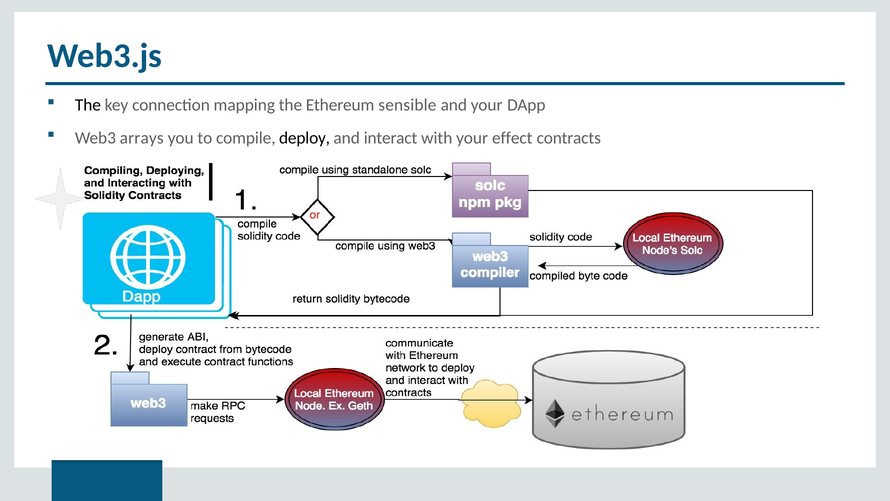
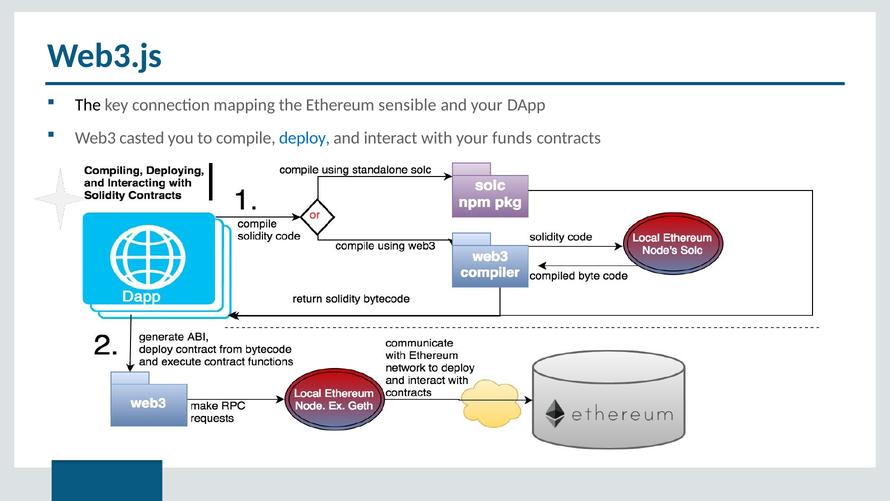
arrays: arrays -> casted (142, 138)
deploy colour: black -> blue (305, 138)
effect: effect -> funds (512, 138)
